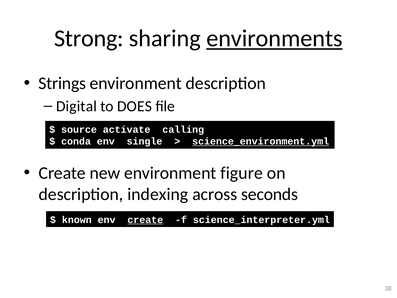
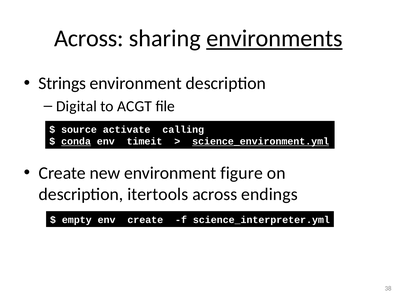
Strong: Strong -> Across (89, 38)
DOES: DOES -> ACGT (134, 106)
conda underline: none -> present (76, 141)
single: single -> timeit (144, 141)
indexing: indexing -> itertools (158, 194)
seconds: seconds -> endings (269, 194)
known: known -> empty (77, 220)
create underline: present -> none (145, 220)
